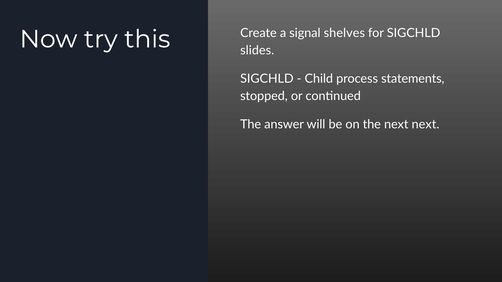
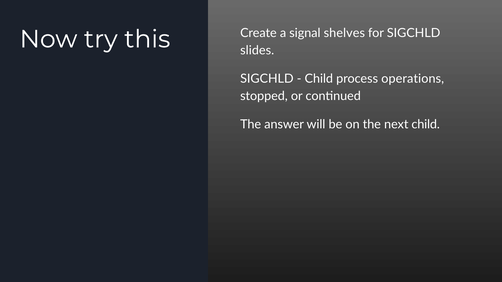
statements: statements -> operations (413, 79)
next next: next -> child (426, 125)
